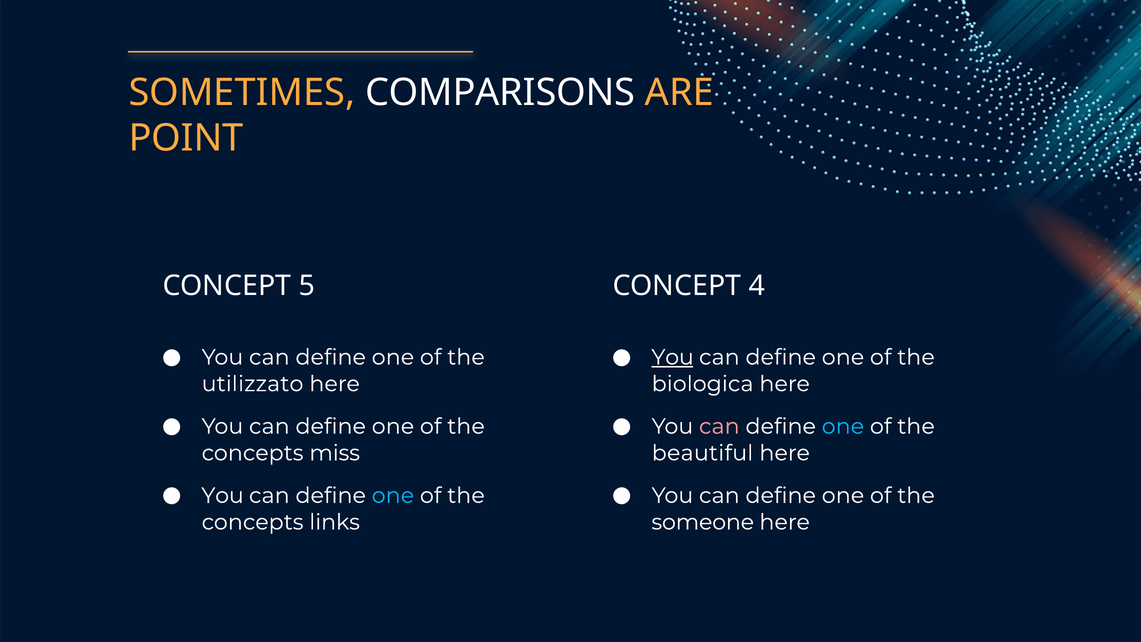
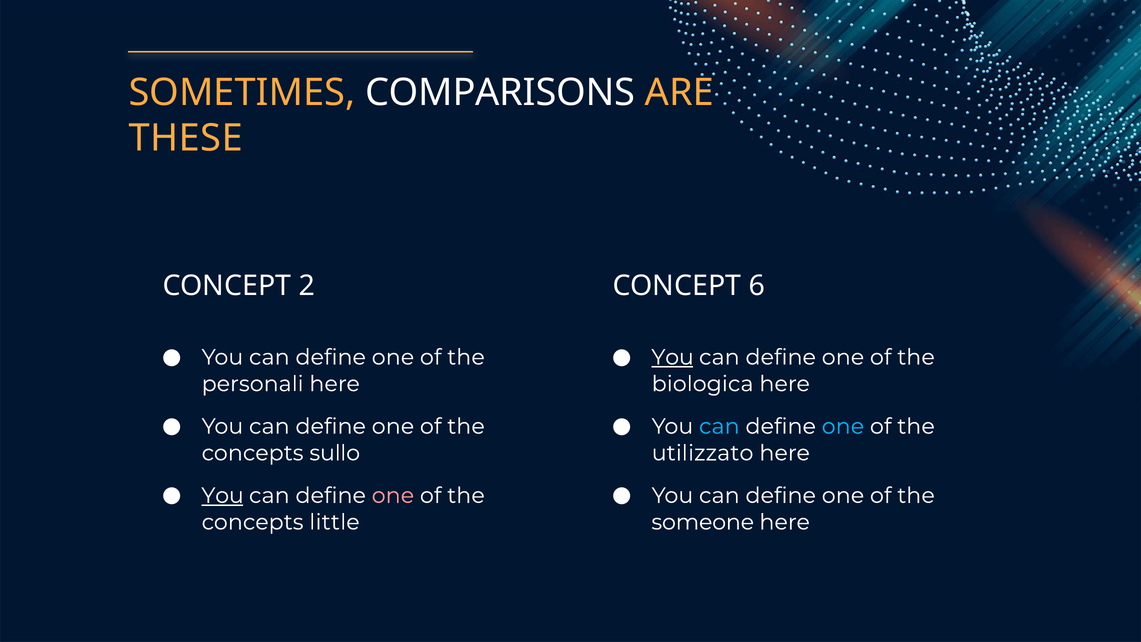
POINT: POINT -> THESE (186, 138)
5: 5 -> 2 (307, 286)
4: 4 -> 6 (757, 286)
utilizzato: utilizzato -> personali (253, 384)
can colour: pink -> light blue (719, 426)
miss: miss -> sullo (335, 453)
beautiful: beautiful -> utilizzato (703, 453)
You underline: none -> present (223, 495)
one colour: light blue -> pink (393, 495)
links: links -> little (335, 522)
